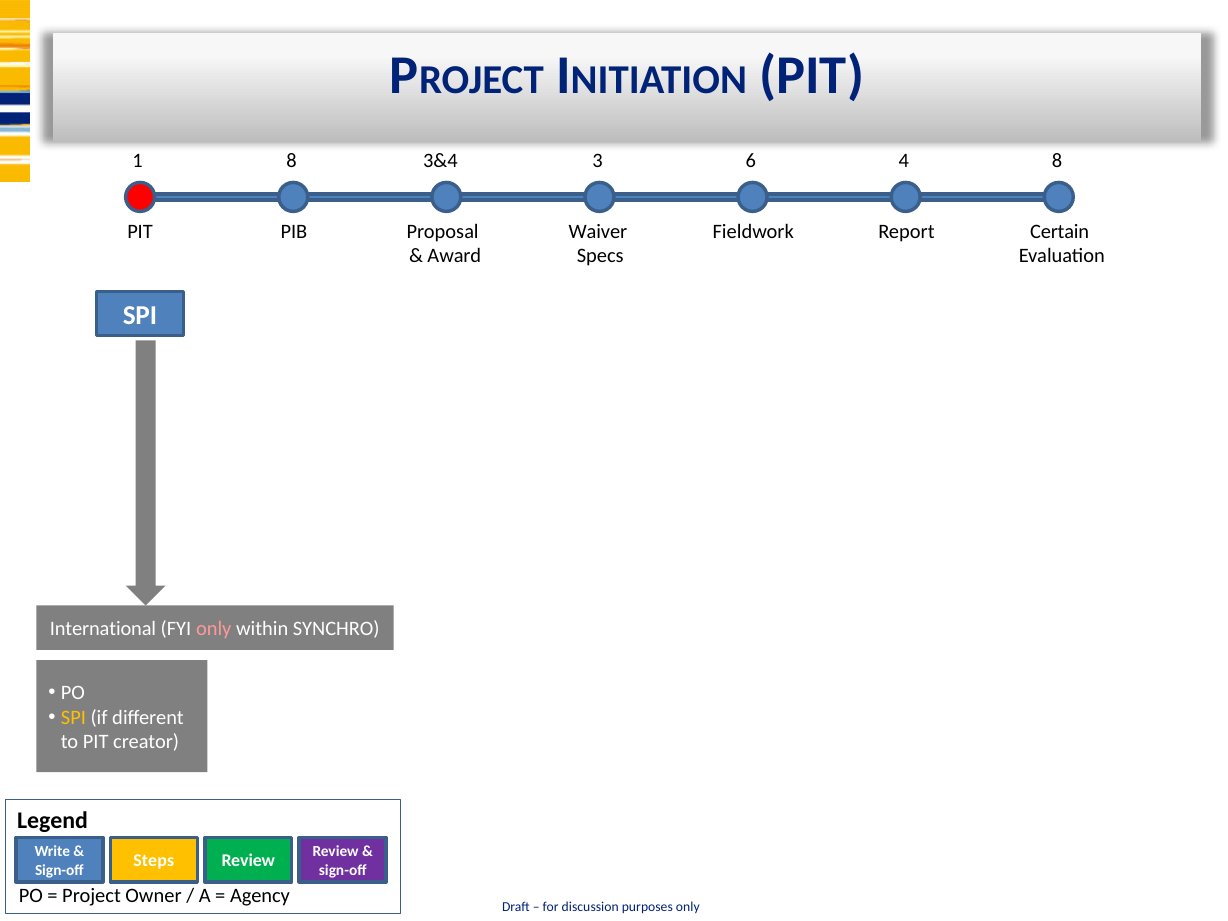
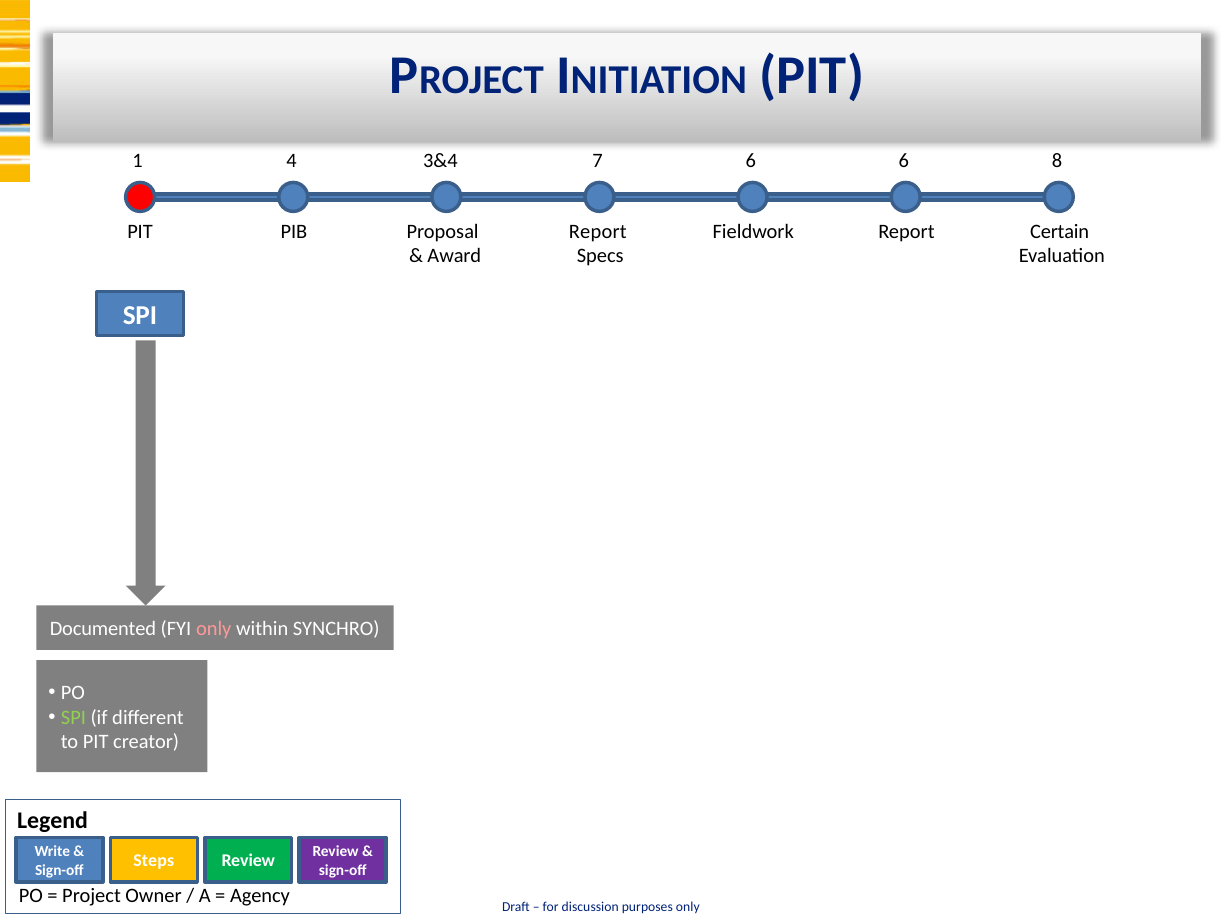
1 8: 8 -> 4 (291, 161)
3: 3 -> 7 (598, 161)
6 4: 4 -> 6 (904, 161)
Waiver: Waiver -> Report (598, 231)
International: International -> Documented (103, 629)
SPI colour: yellow -> light green (73, 718)
